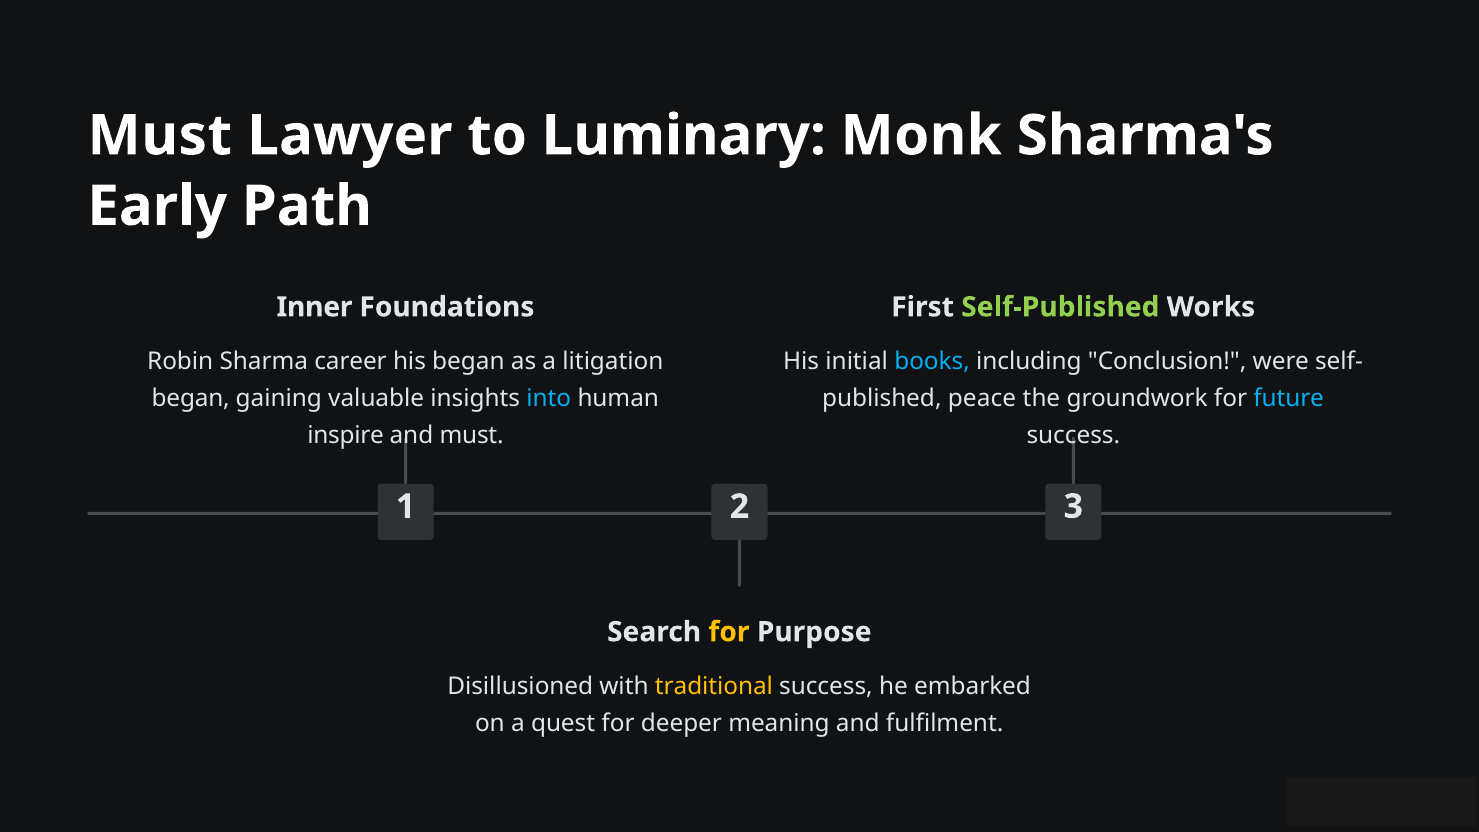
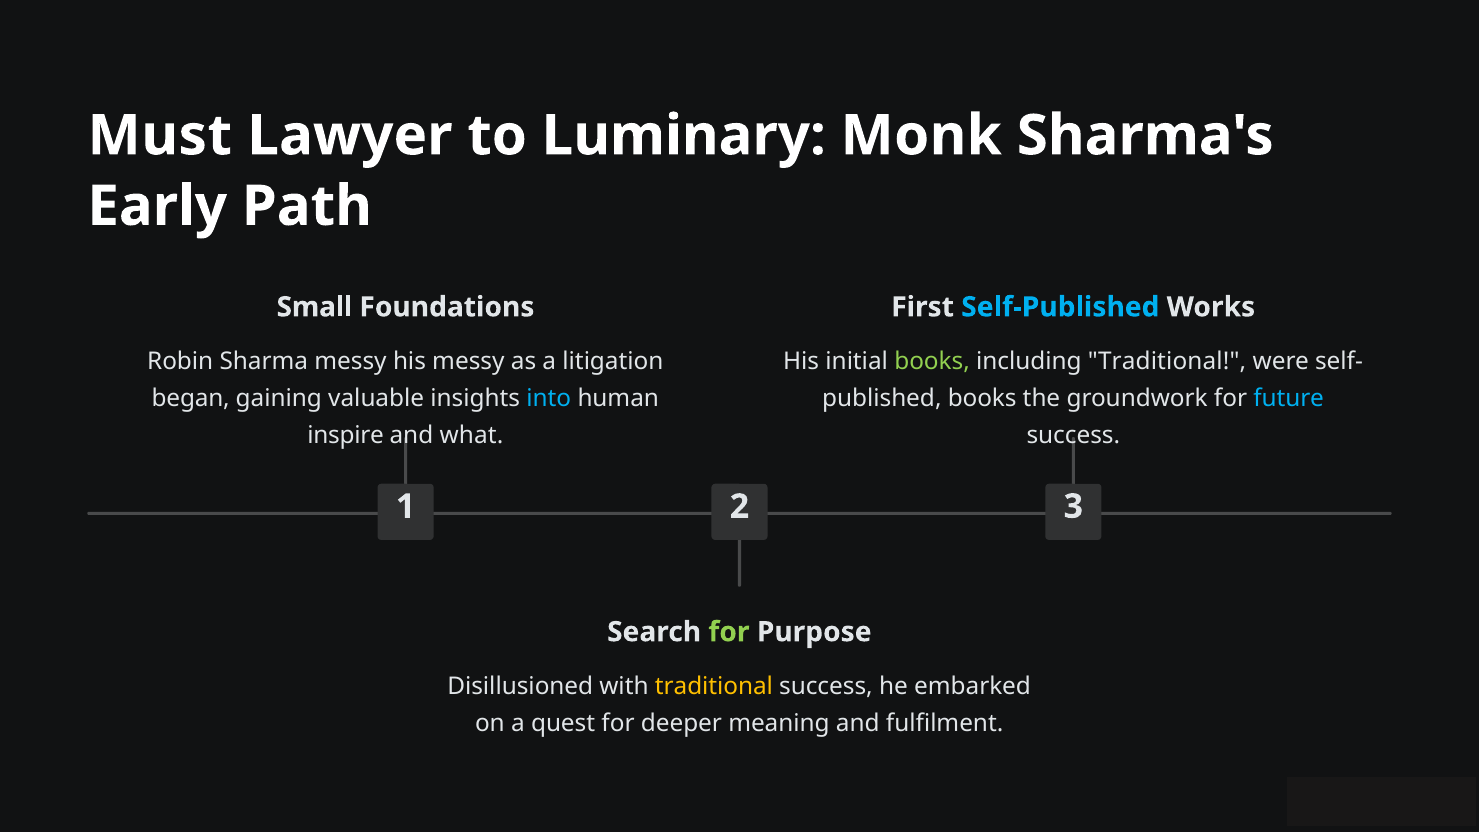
Inner: Inner -> Small (314, 307)
Self-Published colour: light green -> light blue (1060, 307)
Sharma career: career -> messy (351, 361)
his began: began -> messy (468, 361)
books colour: light blue -> light green (932, 361)
including Conclusion: Conclusion -> Traditional (1167, 361)
peace: peace -> books (982, 399)
and must: must -> what (471, 436)
for colour: yellow -> light green (729, 632)
